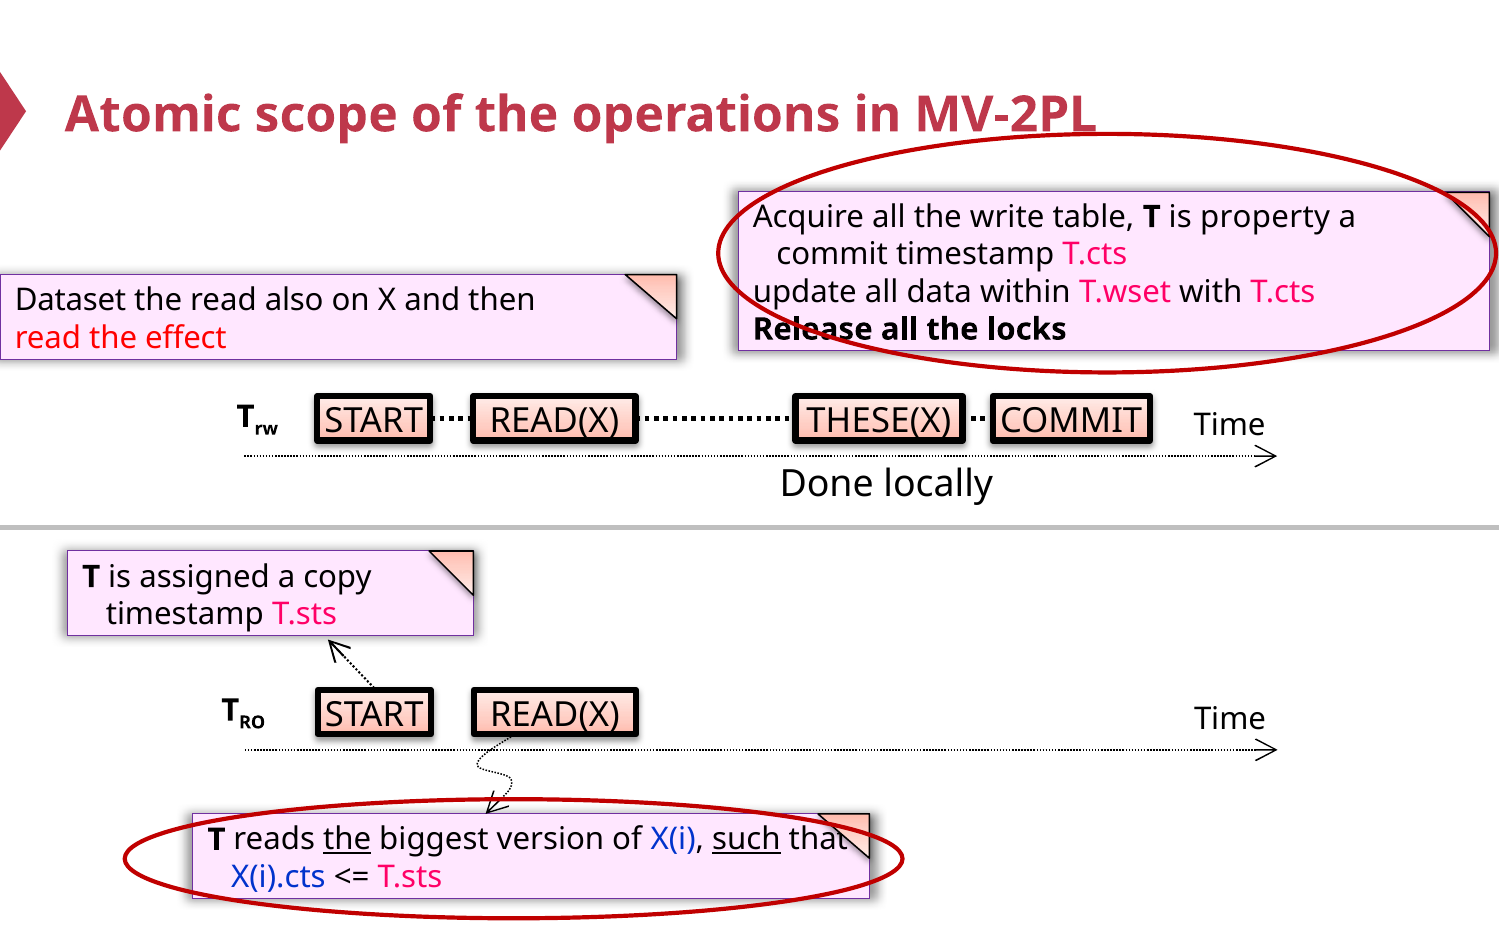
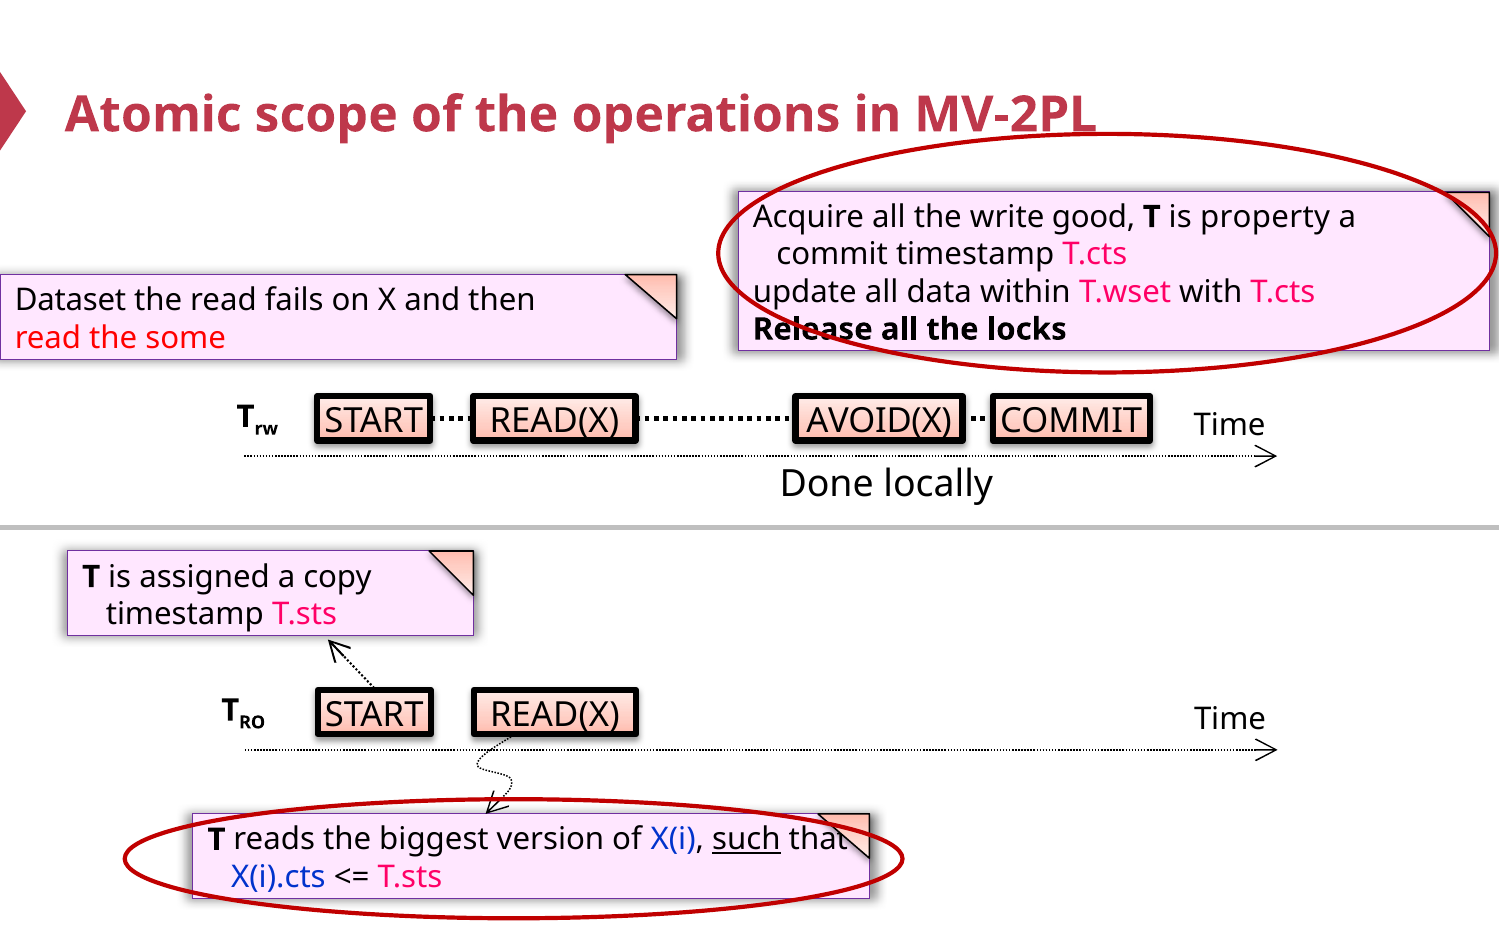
table: table -> good (1094, 217)
also: also -> fails (294, 300)
effect: effect -> some (186, 338)
THESE(X: THESE(X -> AVOID(X (879, 421)
the underline: present -> none (347, 840)
